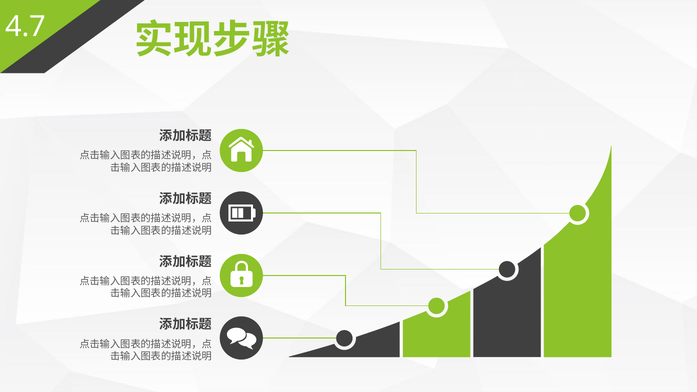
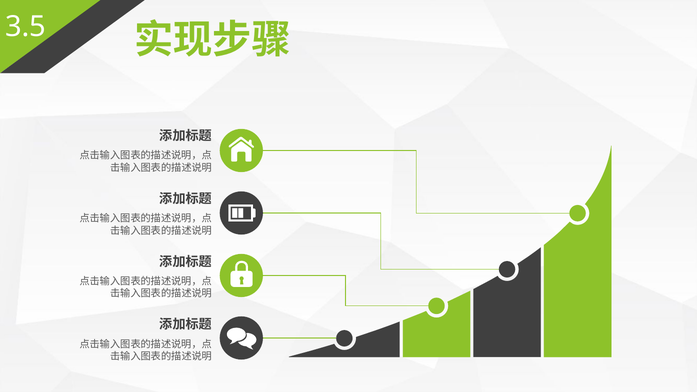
4.7: 4.7 -> 3.5 (26, 27)
